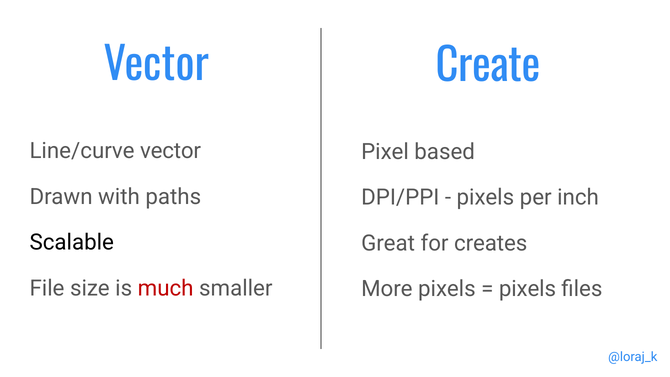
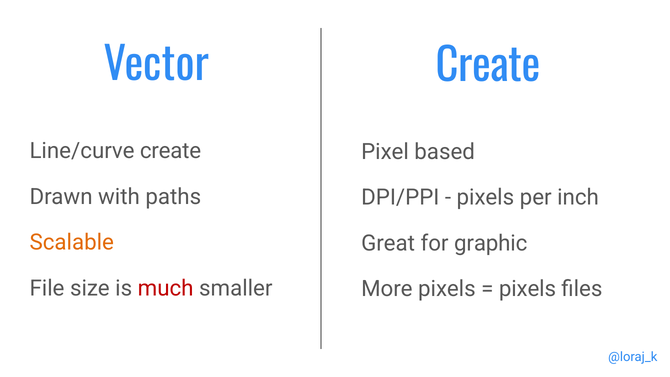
Line/curve vector: vector -> create (171, 151)
Scalable colour: black -> orange (72, 242)
creates: creates -> graphic (491, 243)
